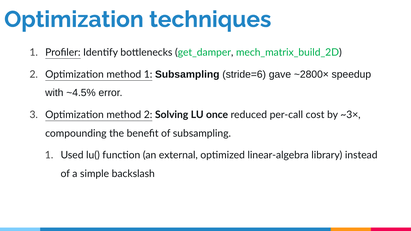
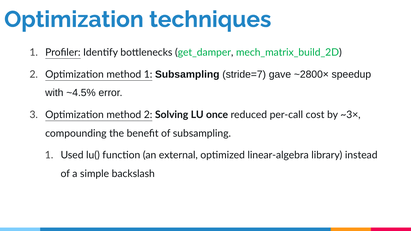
stride=6: stride=6 -> stride=7 (244, 75)
